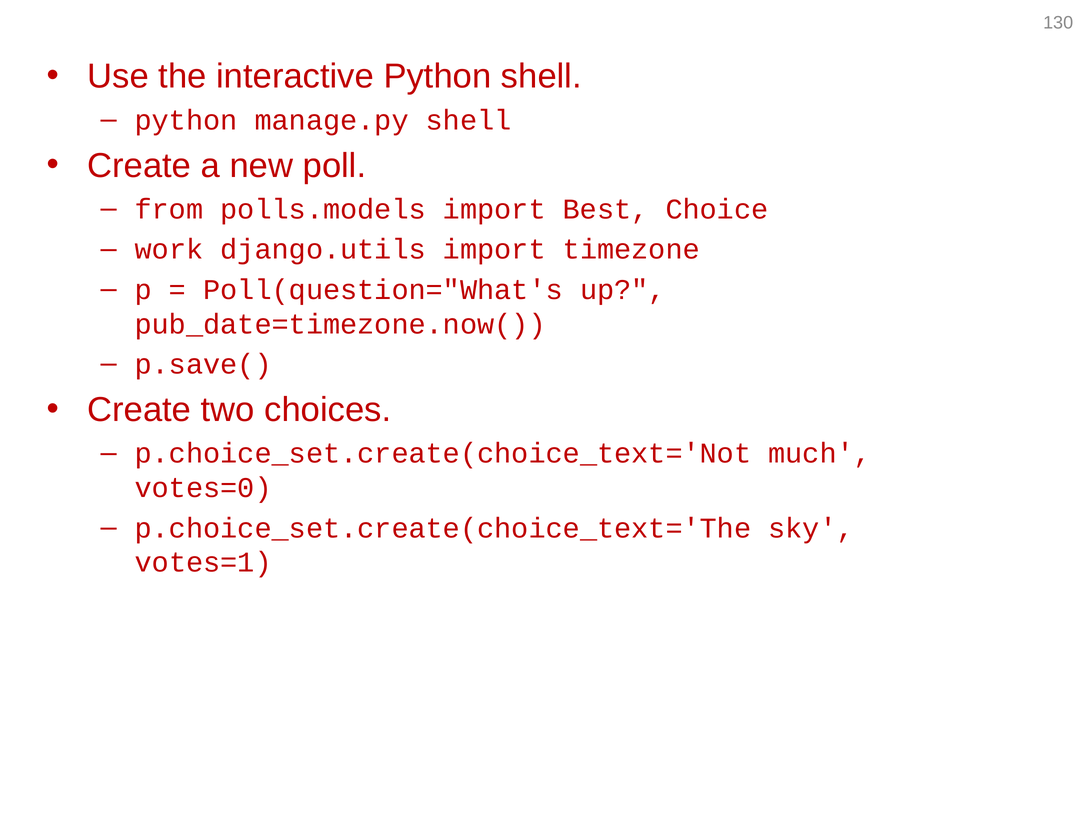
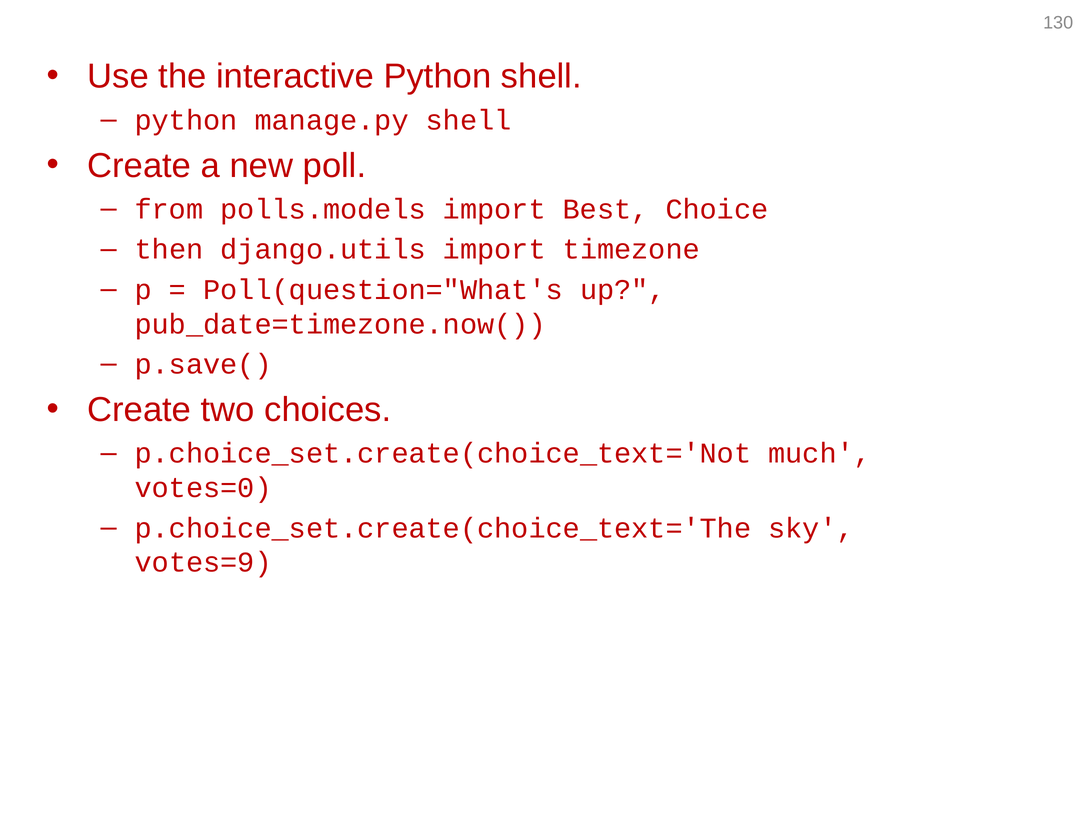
work: work -> then (169, 249)
votes=1: votes=1 -> votes=9 (203, 562)
